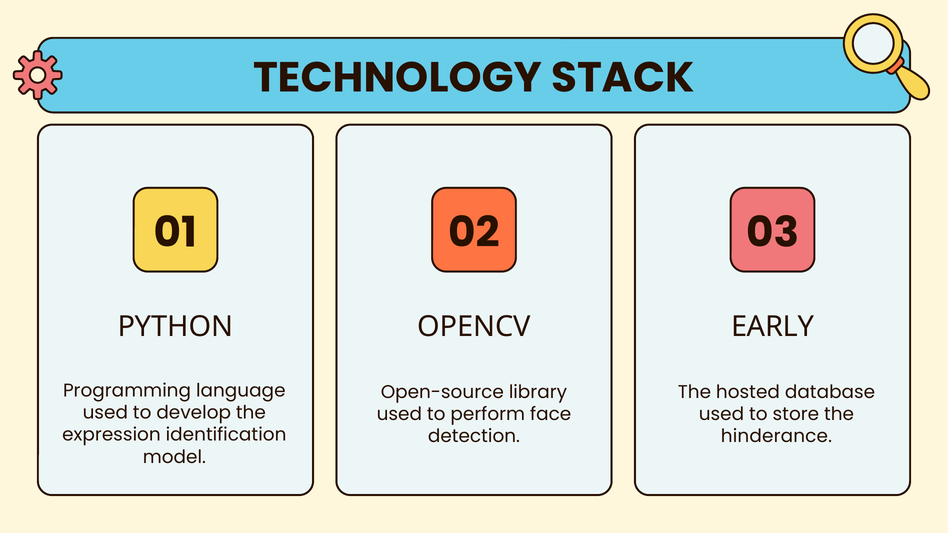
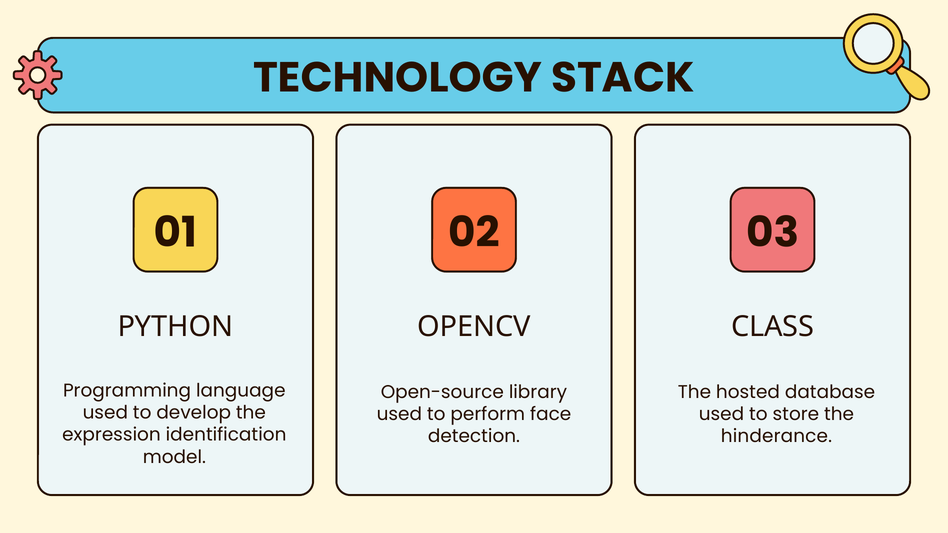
EARLY: EARLY -> CLASS (773, 327)
